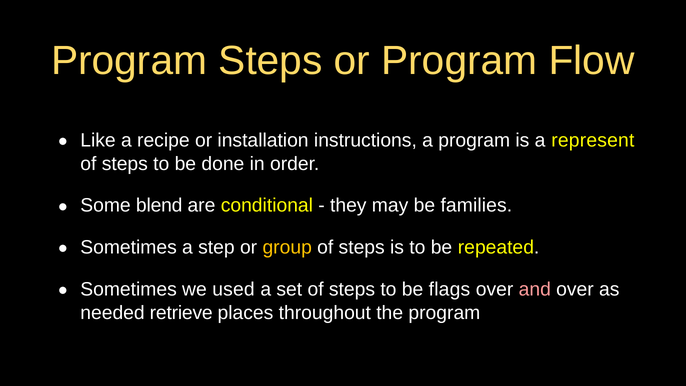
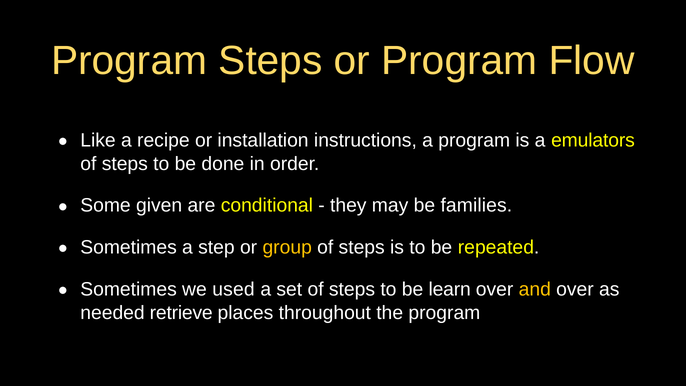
represent: represent -> emulators (593, 140)
blend: blend -> given (159, 206)
flags: flags -> learn (450, 289)
and colour: pink -> yellow (535, 289)
